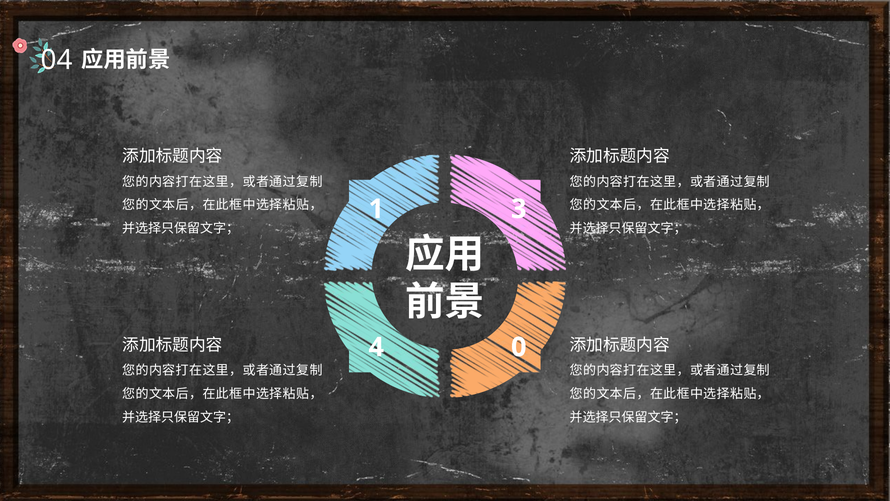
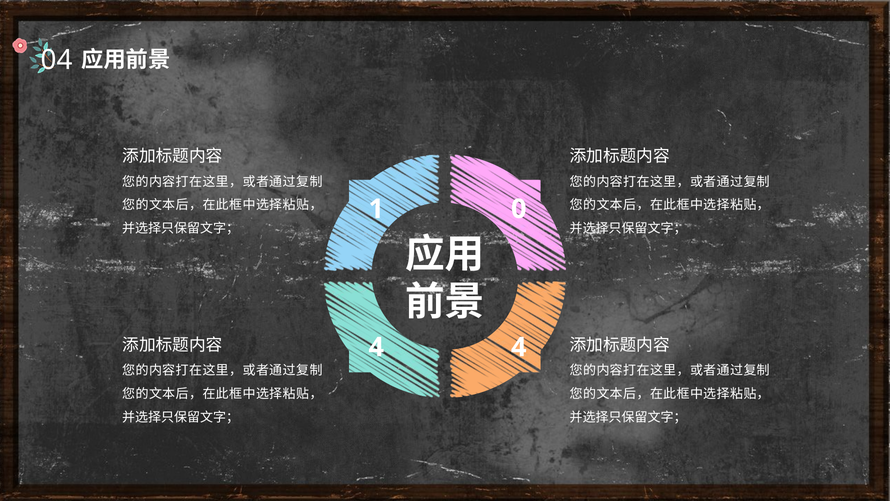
3: 3 -> 0 (519, 209)
4 0: 0 -> 4 (519, 347)
